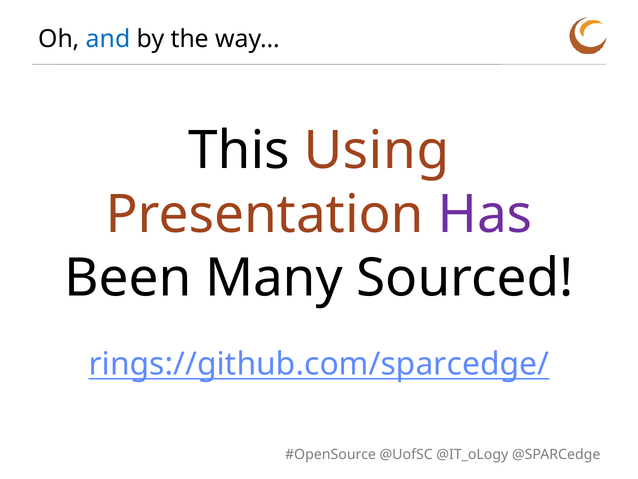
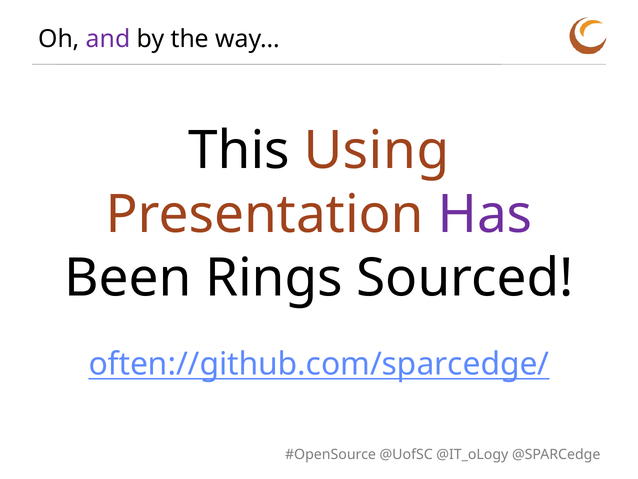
and colour: blue -> purple (108, 39)
Many: Many -> Rings (274, 278)
rings://github.com/sparcedge/: rings://github.com/sparcedge/ -> often://github.com/sparcedge/ (319, 364)
